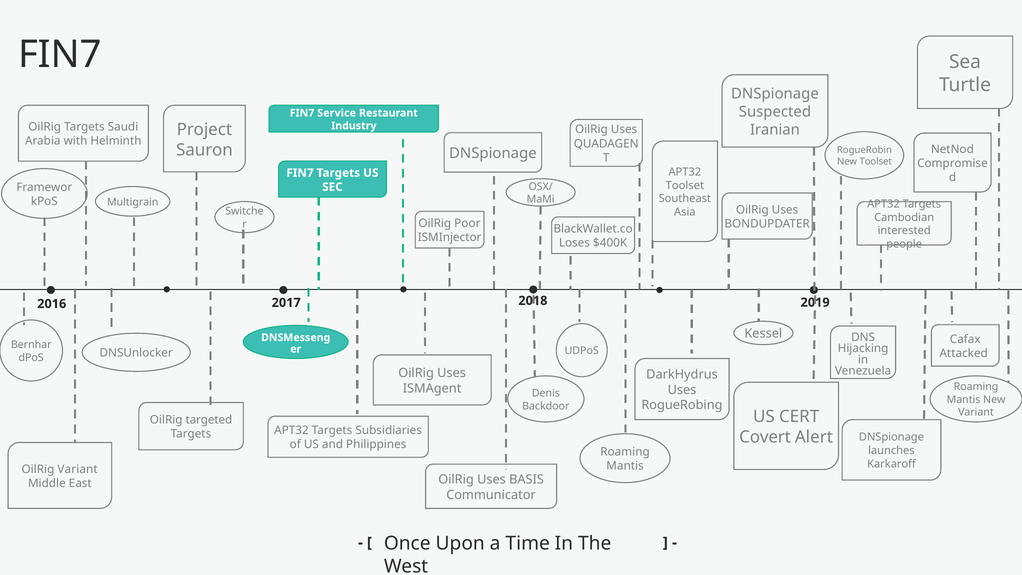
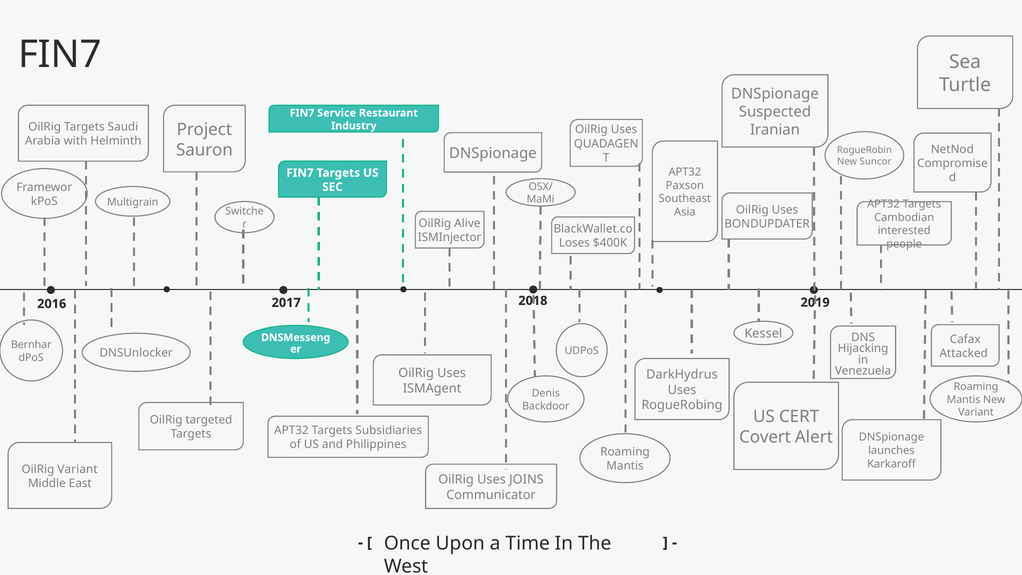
New Toolset: Toolset -> Suncor (876, 162)
Toolset: Toolset -> Paxson (685, 185)
Poor: Poor -> Alive (467, 223)
BASIS: BASIS -> JOINS (526, 479)
